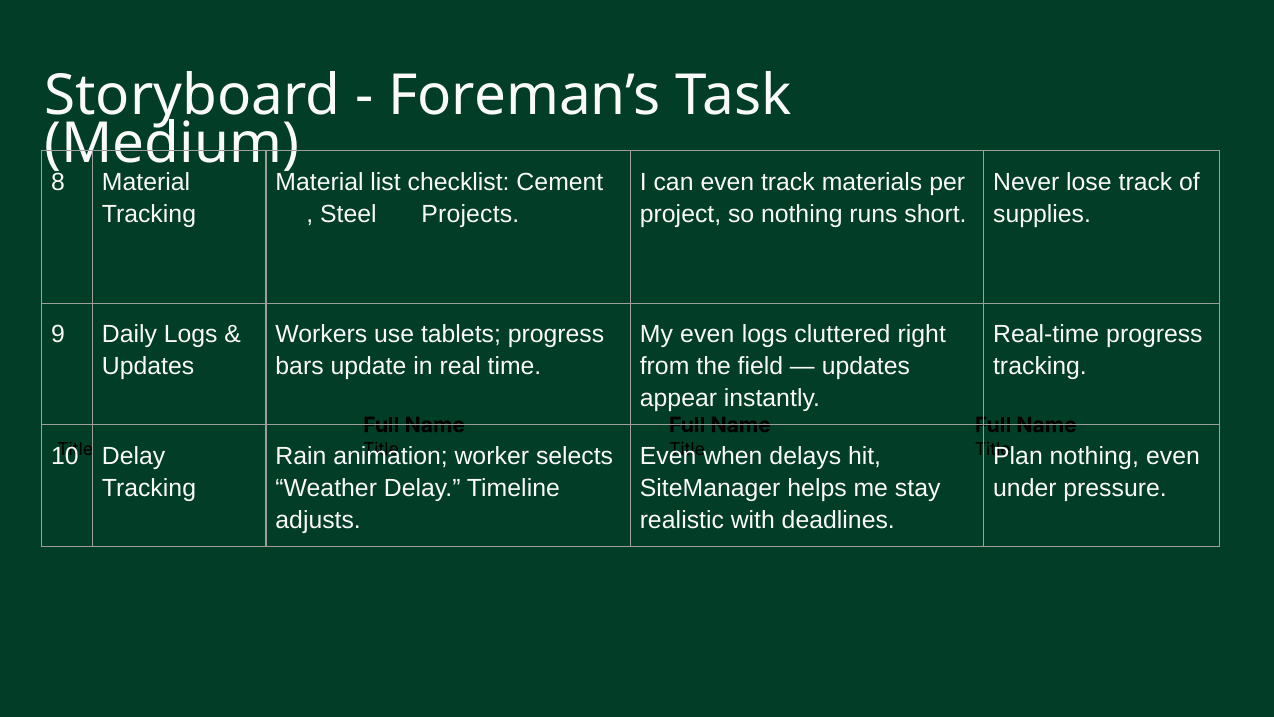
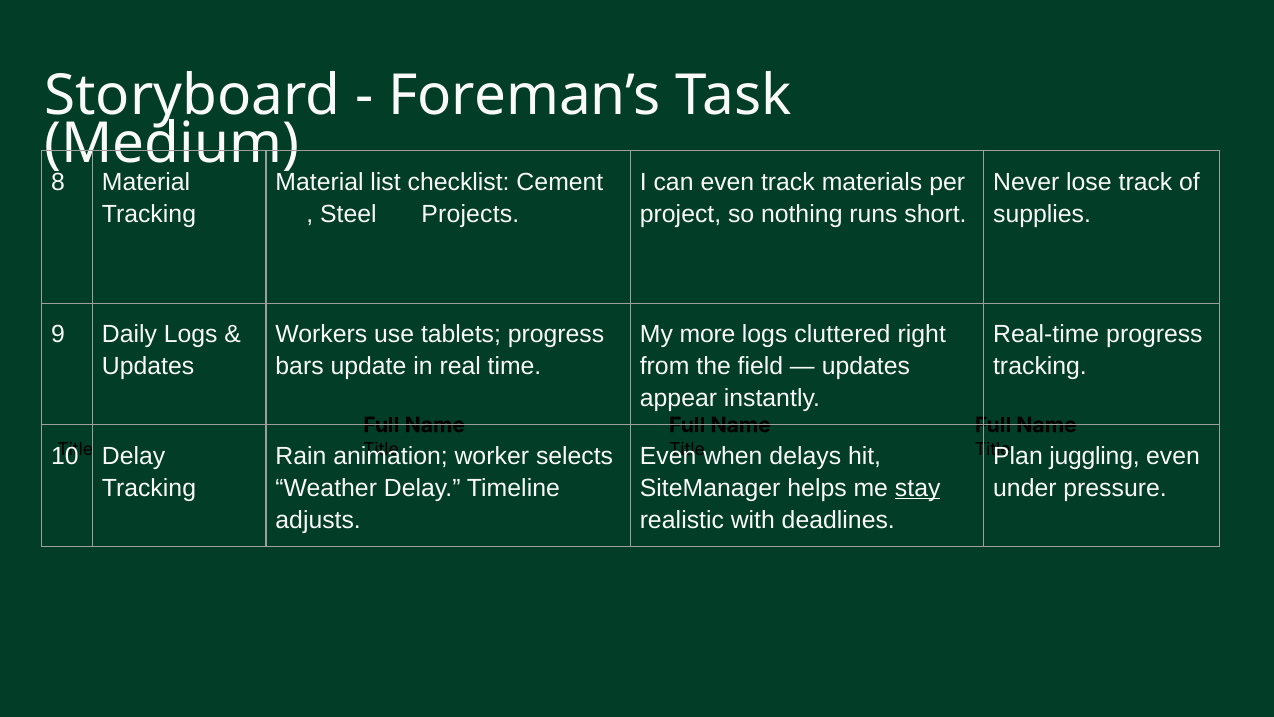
My even: even -> more (708, 334)
nothing: nothing -> juggling (1095, 456)
stay underline: none -> present (918, 488)
